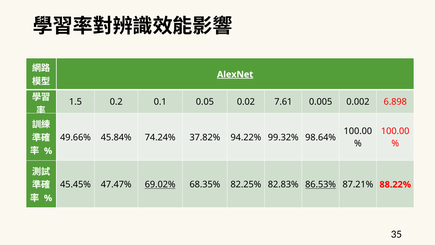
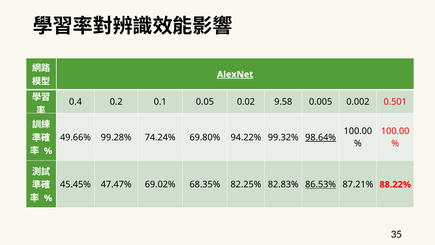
1.5: 1.5 -> 0.4 (75, 102)
7.61: 7.61 -> 9.58 (283, 102)
6.898: 6.898 -> 0.501 (395, 102)
45.84%: 45.84% -> 99.28% (116, 137)
37.82%: 37.82% -> 69.80% (205, 137)
98.64% underline: none -> present (321, 137)
69.02% underline: present -> none (160, 184)
